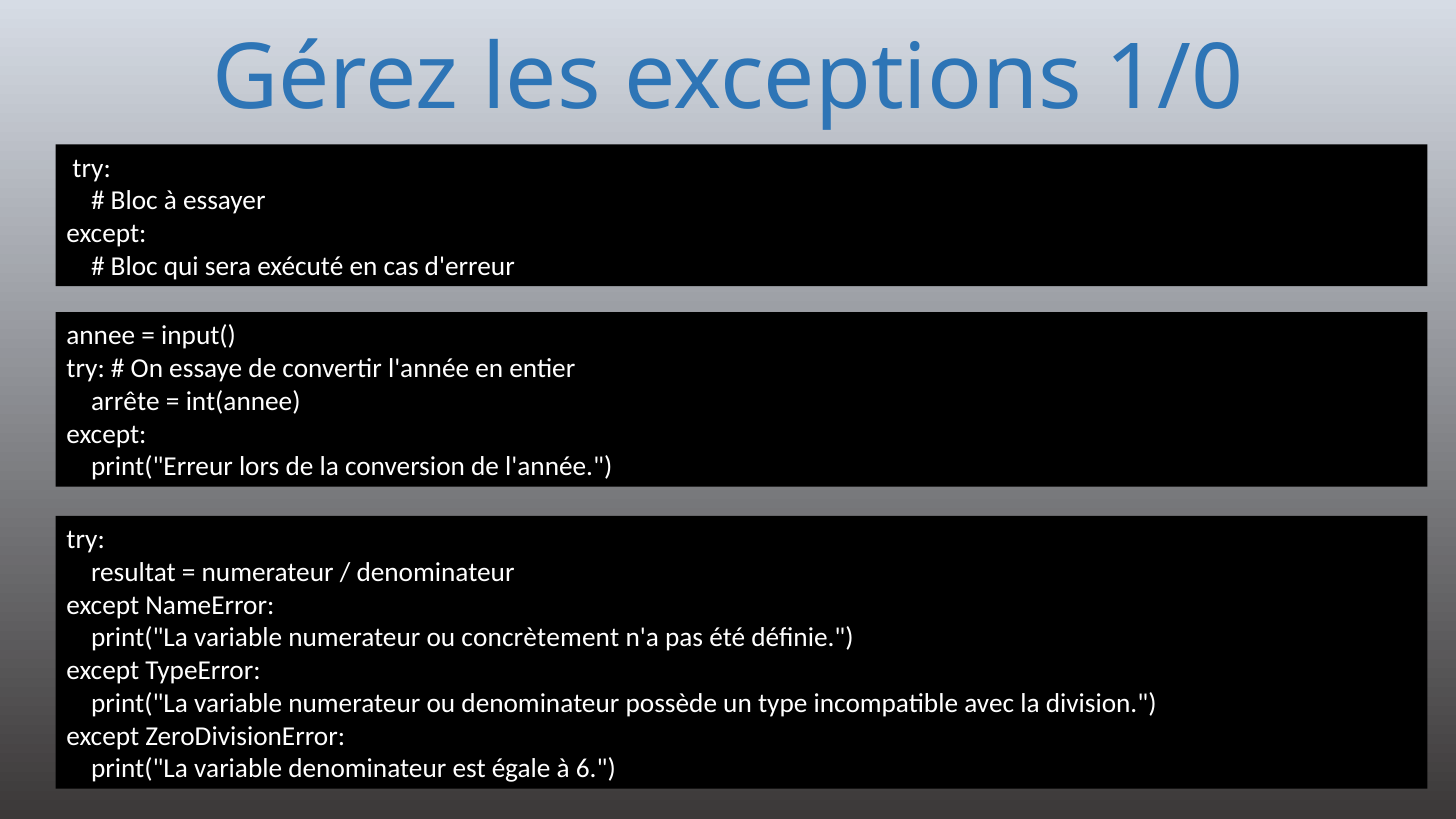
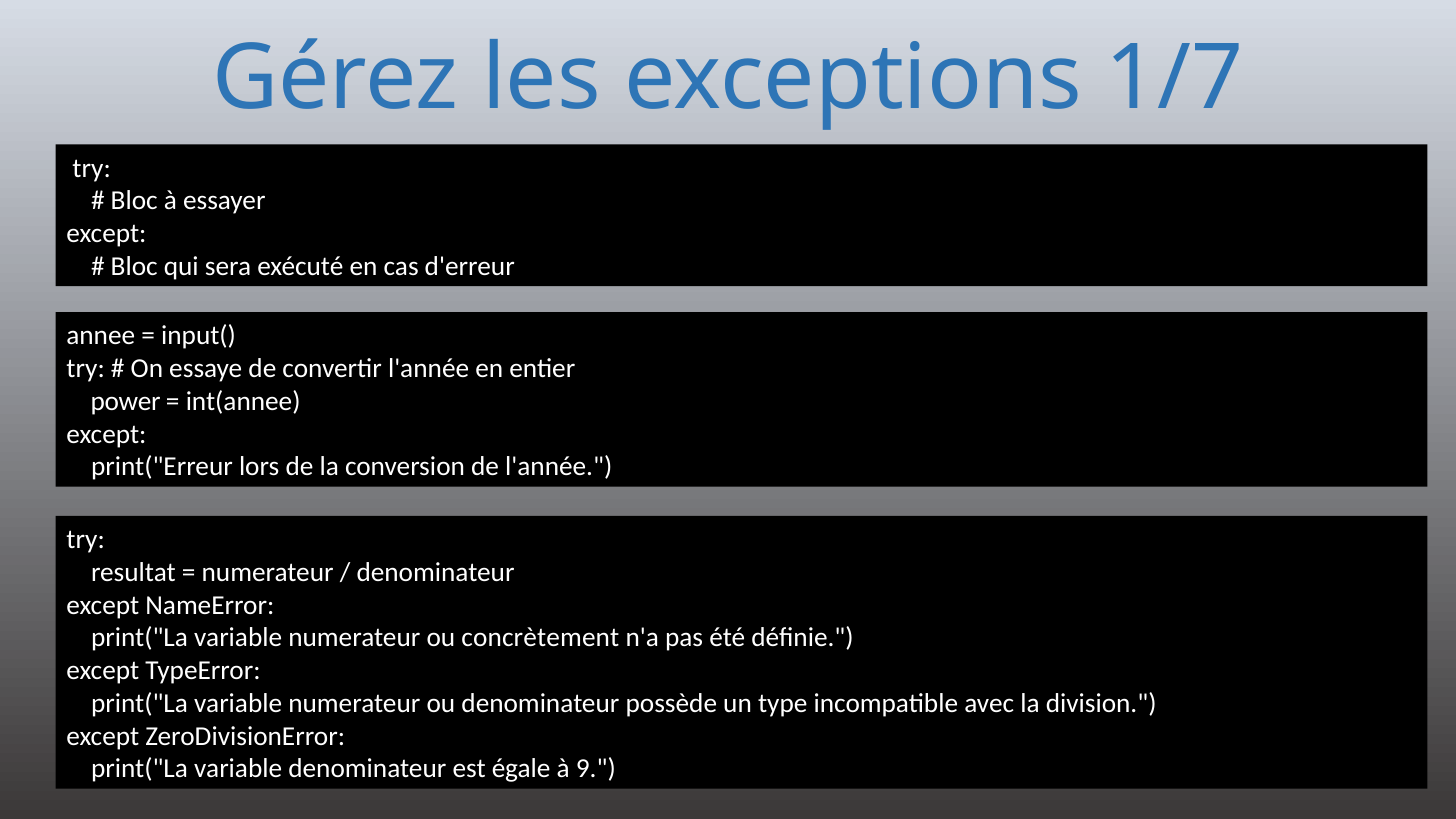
1/0: 1/0 -> 1/7 (1175, 79)
arrête: arrête -> power (126, 401)
6: 6 -> 9 (596, 769)
